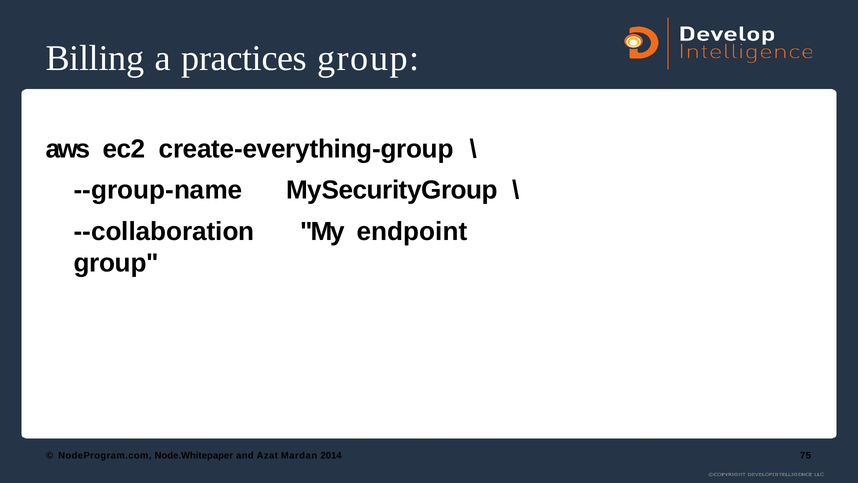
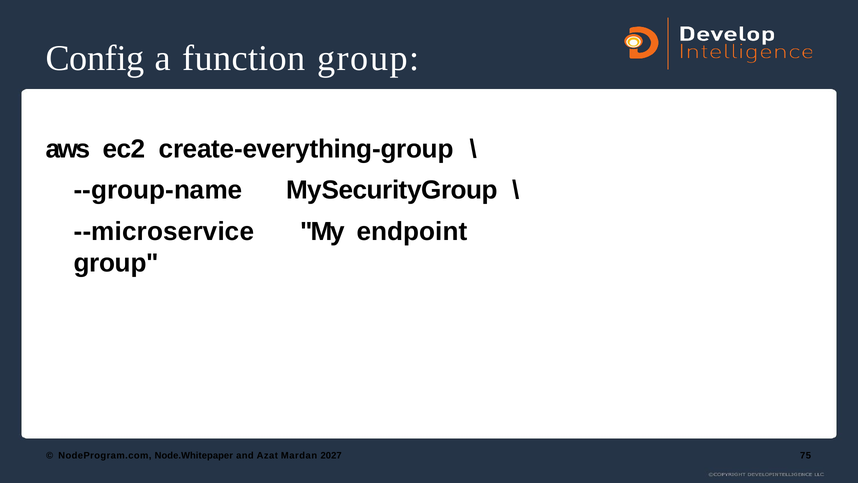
Billing: Billing -> Config (95, 58)
practices: practices -> function (244, 58)
--collaboration: --collaboration -> --microservice (164, 231)
2014: 2014 -> 2027 (331, 455)
